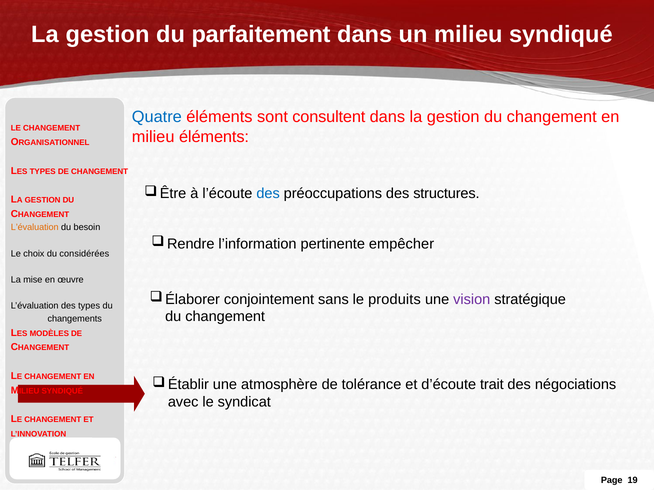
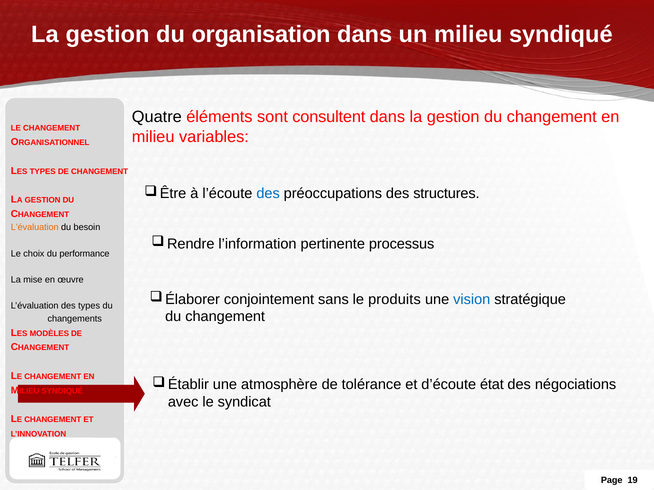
parfaitement: parfaitement -> organisation (261, 34)
Quatre colour: blue -> black (157, 117)
milieu éléments: éléments -> variables (214, 137)
empêcher: empêcher -> processus (402, 244)
considérées: considérées -> performance (84, 254)
vision colour: purple -> blue (472, 300)
trait: trait -> état (492, 385)
